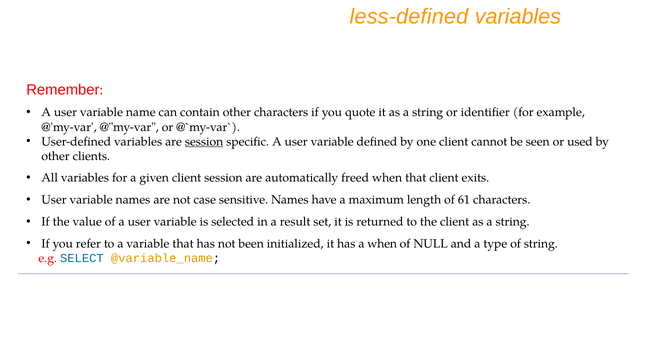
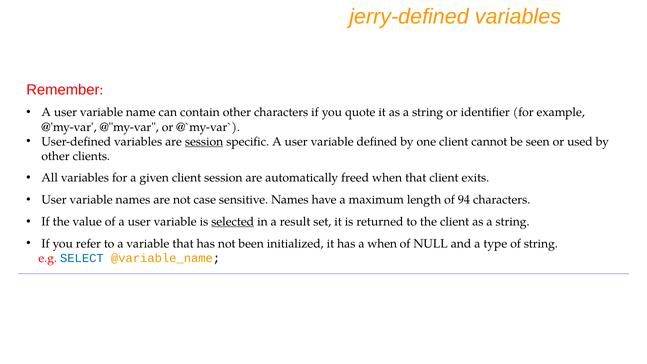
less-defined: less-defined -> jerry-defined (409, 17)
61: 61 -> 94 (464, 200)
selected underline: none -> present (233, 222)
